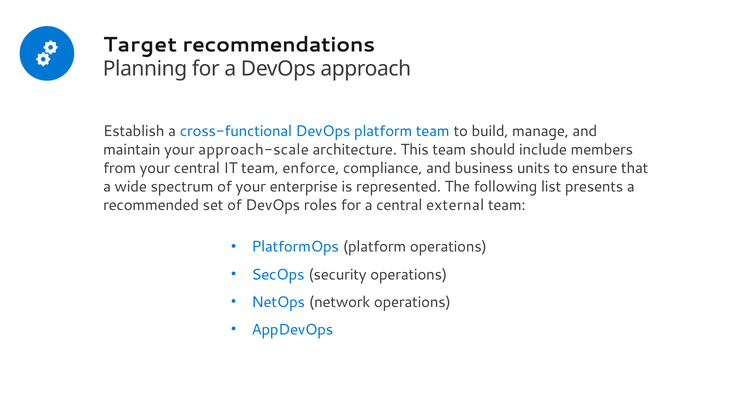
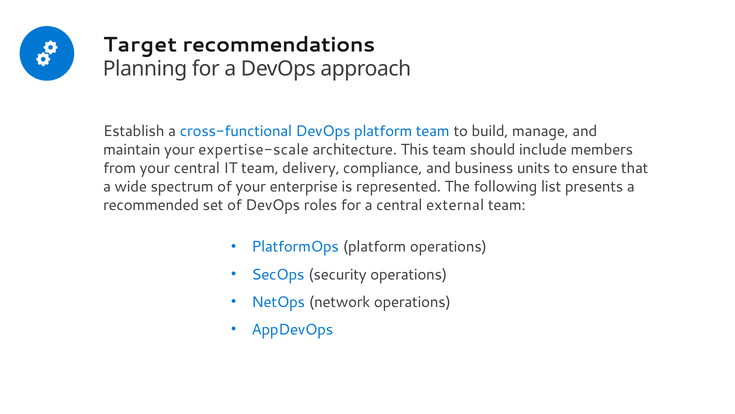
approach-scale: approach-scale -> expertise-scale (254, 150)
enforce: enforce -> delivery (311, 168)
